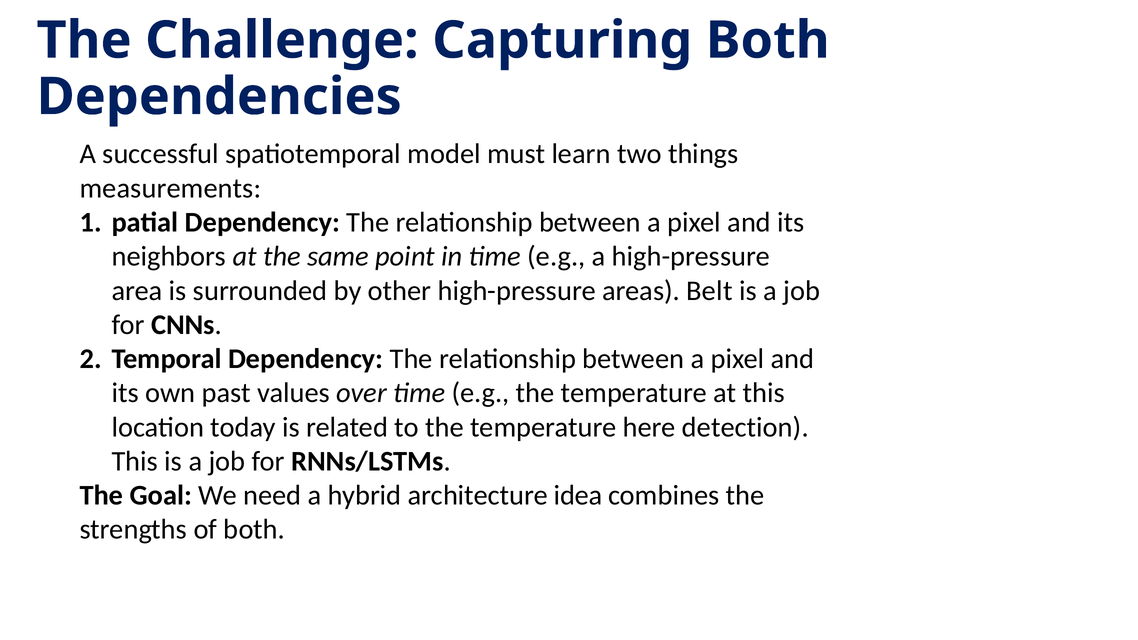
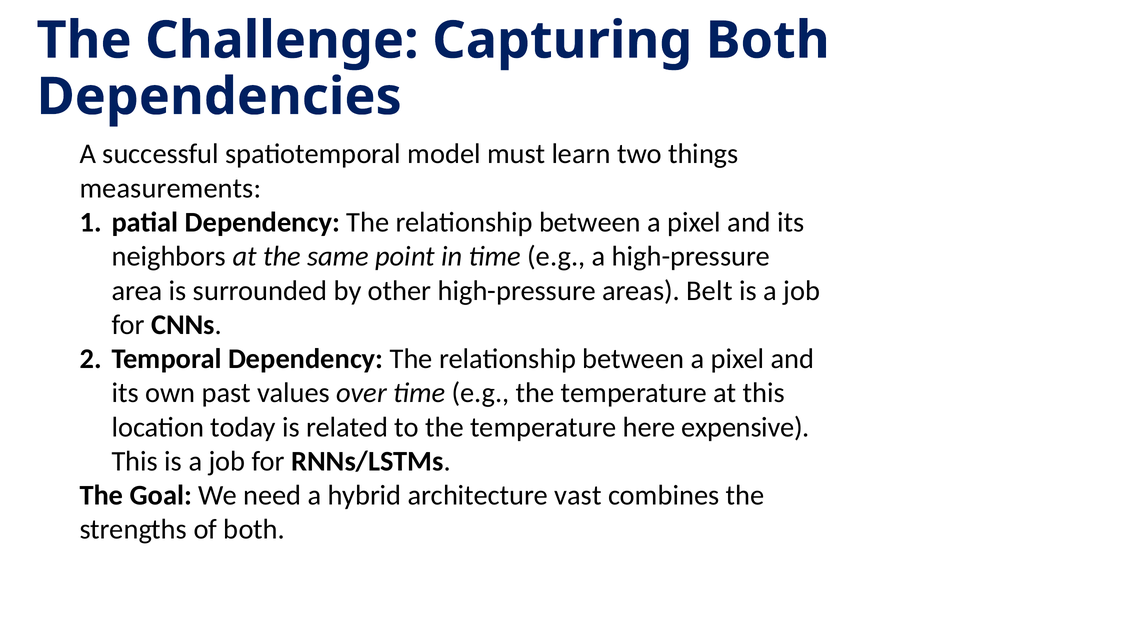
detection: detection -> expensive (745, 427)
idea: idea -> vast (578, 496)
